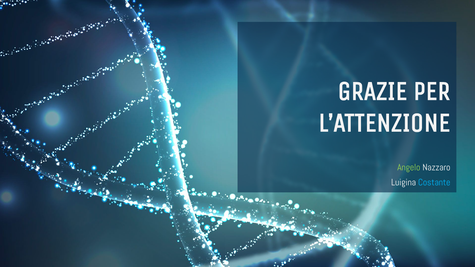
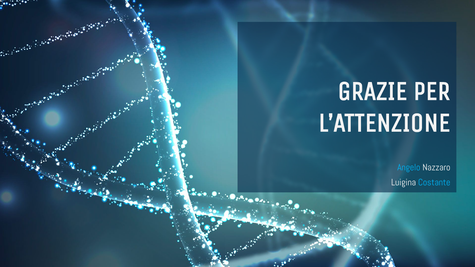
Angelo colour: light green -> light blue (409, 167)
